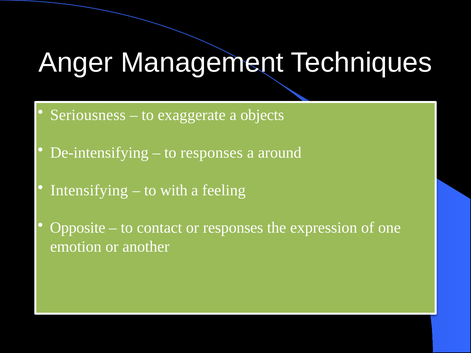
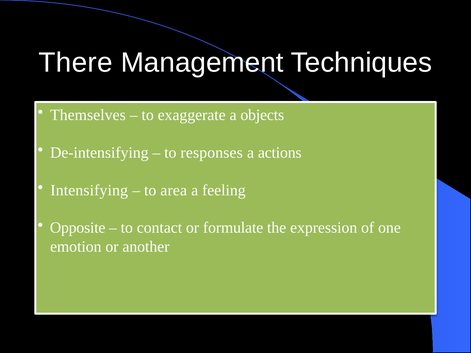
Anger: Anger -> There (76, 63)
Seriousness: Seriousness -> Themselves (88, 115)
around: around -> actions (280, 153)
with: with -> area (174, 190)
or responses: responses -> formulate (233, 228)
